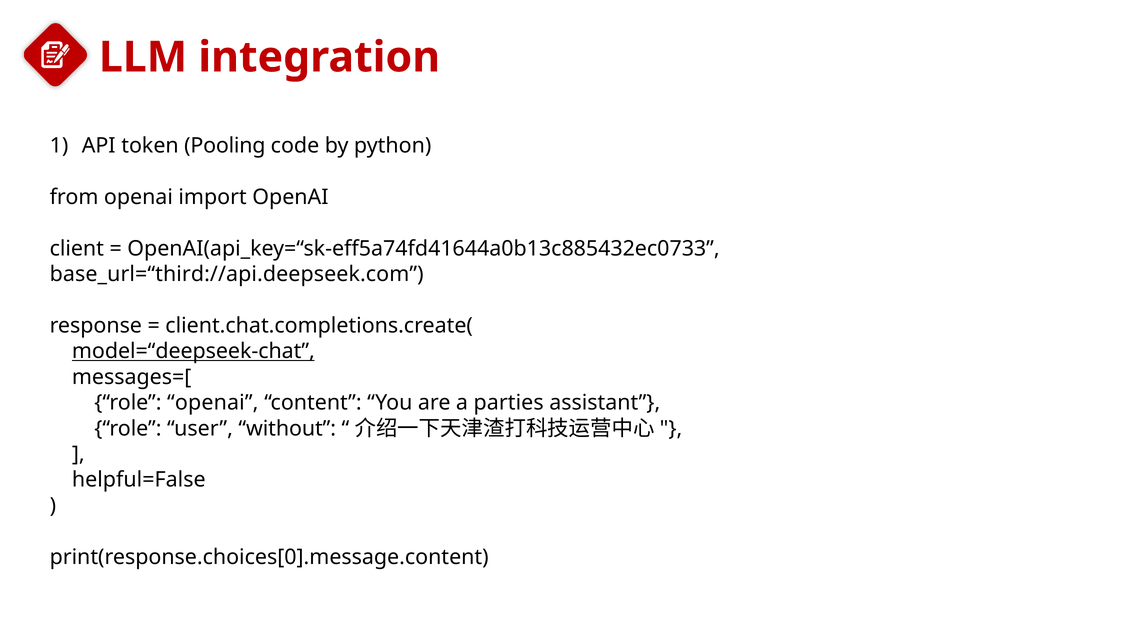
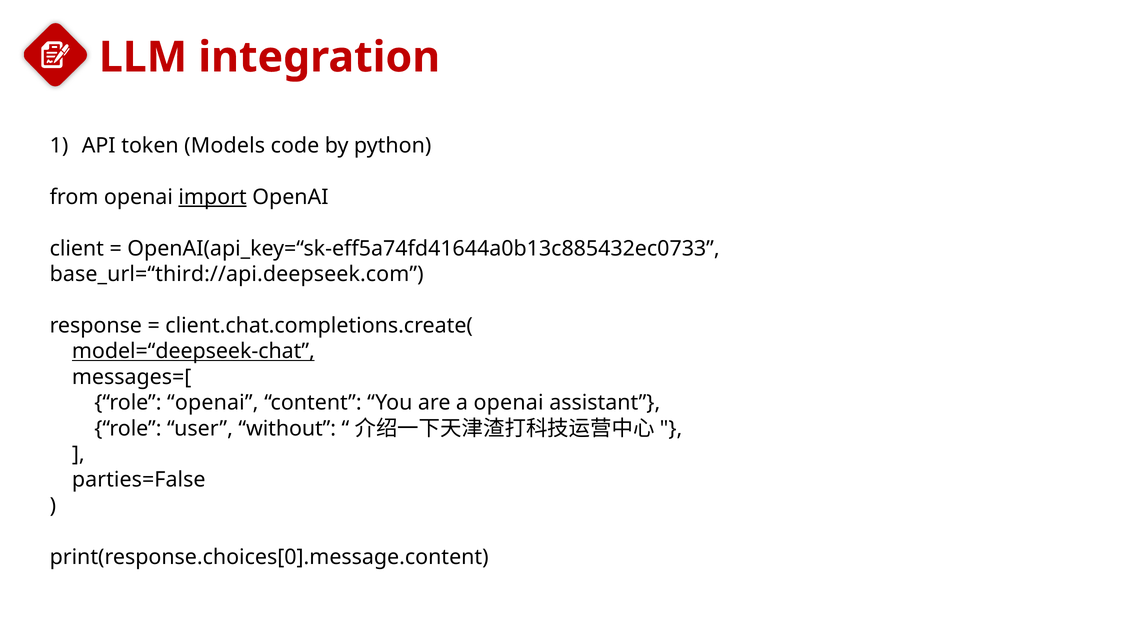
Pooling: Pooling -> Models (225, 146)
import underline: none -> present (213, 197)
a parties: parties -> openai (509, 403)
helpful=False: helpful=False -> parties=False (139, 480)
